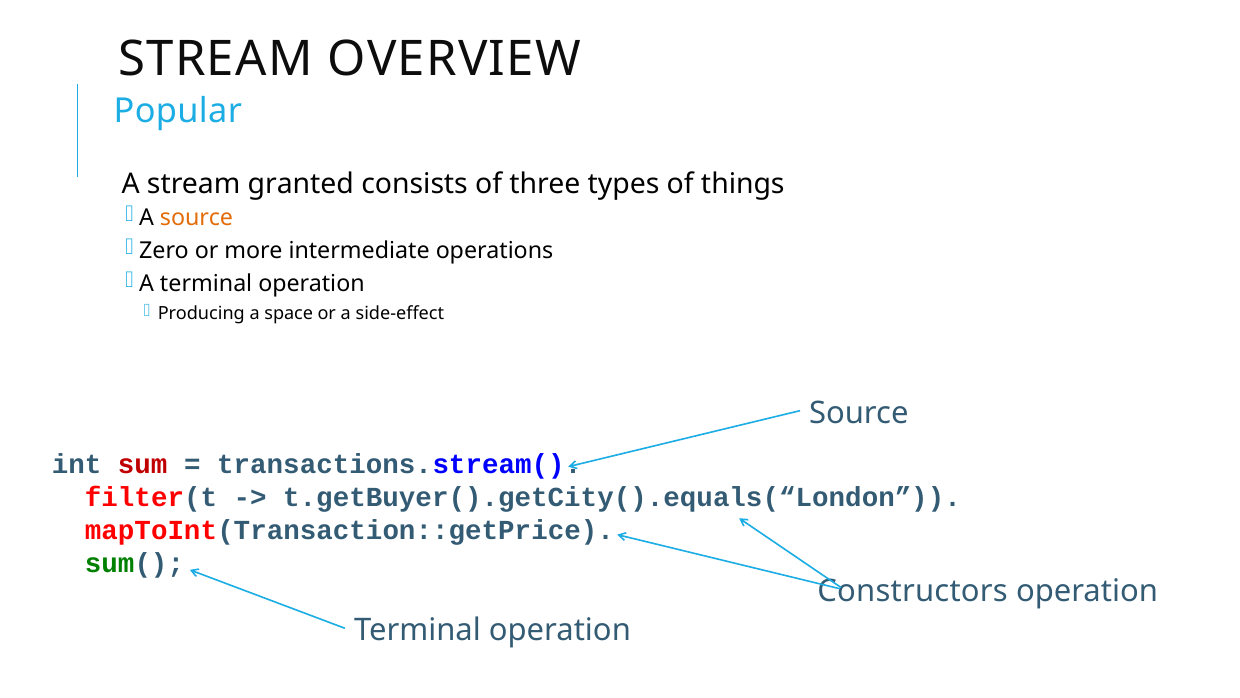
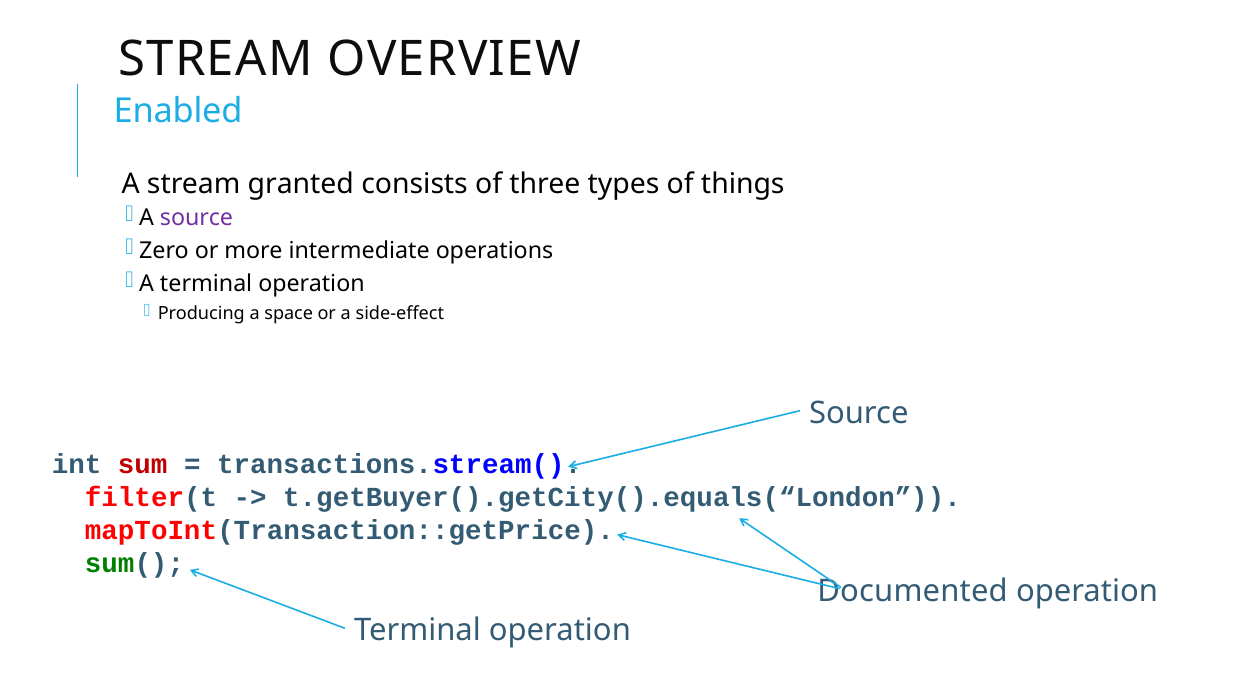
Popular: Popular -> Enabled (178, 111)
source colour: orange -> purple (197, 217)
Constructors: Constructors -> Documented (913, 590)
